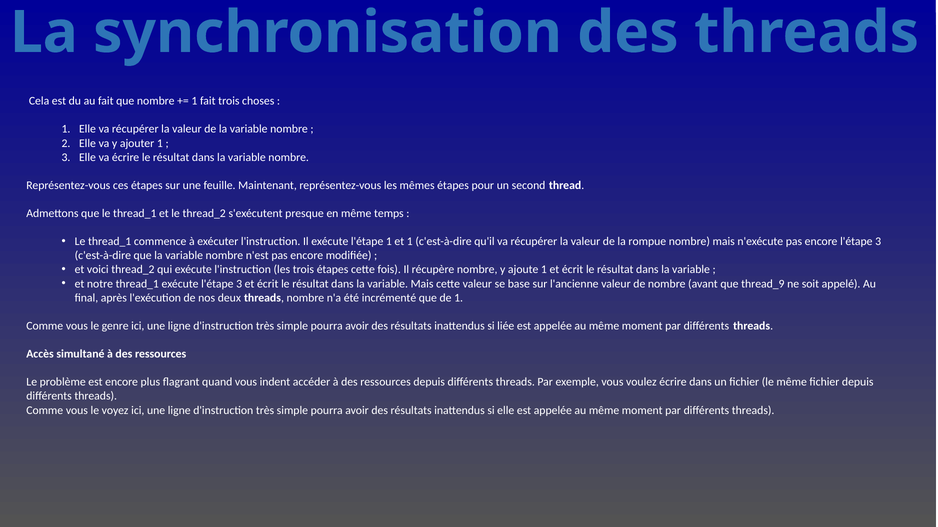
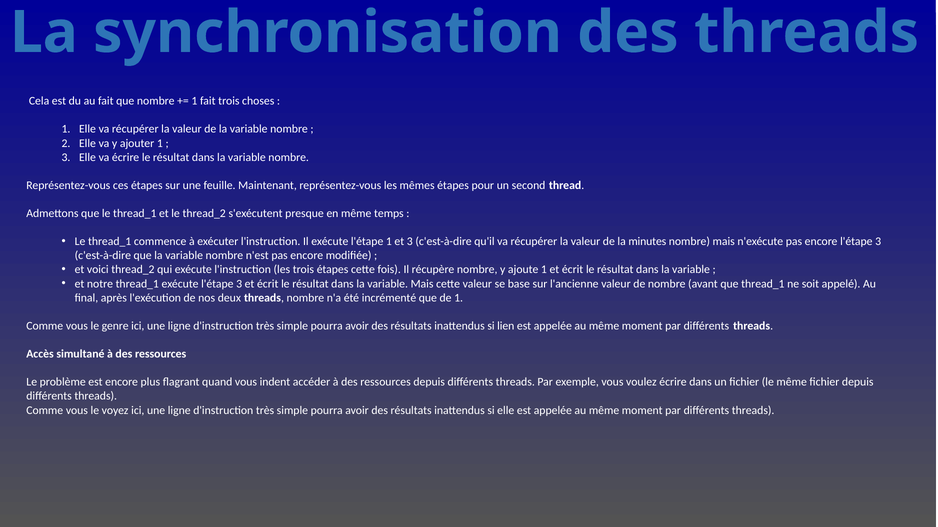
et 1: 1 -> 3 (410, 242)
rompue: rompue -> minutes (647, 242)
que thread_9: thread_9 -> thread_1 (763, 284)
liée: liée -> lien (506, 326)
